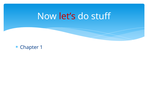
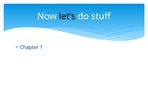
let’s colour: red -> black (67, 16)
